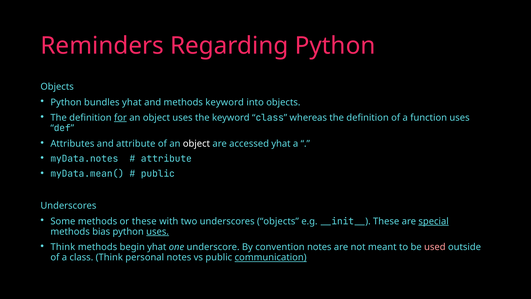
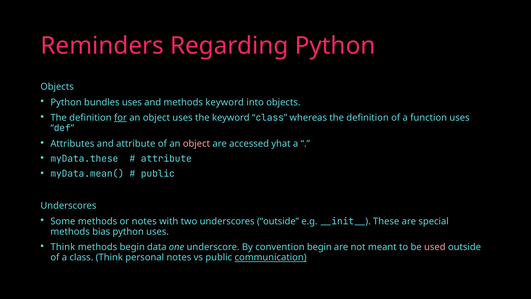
bundles yhat: yhat -> uses (132, 102)
object colour: white -> pink (196, 143)
myData.notes: myData.notes -> myData.these (84, 159)
or these: these -> notes (144, 221)
underscores objects: objects -> outside (278, 221)
special underline: present -> none (434, 221)
uses underline: present -> none (158, 231)
begin yhat: yhat -> data (157, 247)
convention notes: notes -> begin (319, 247)
